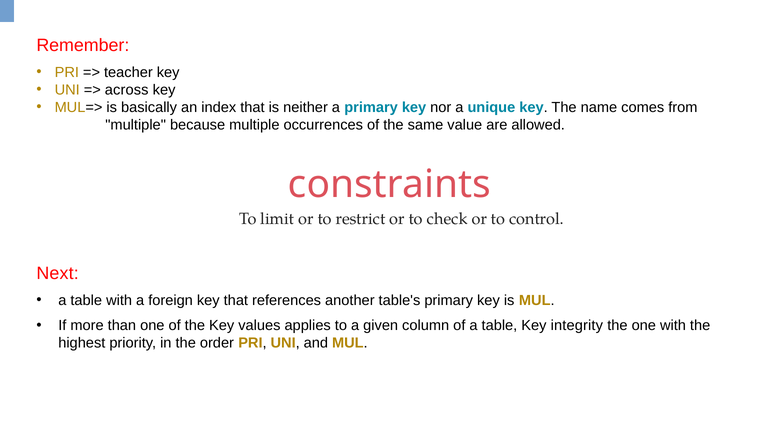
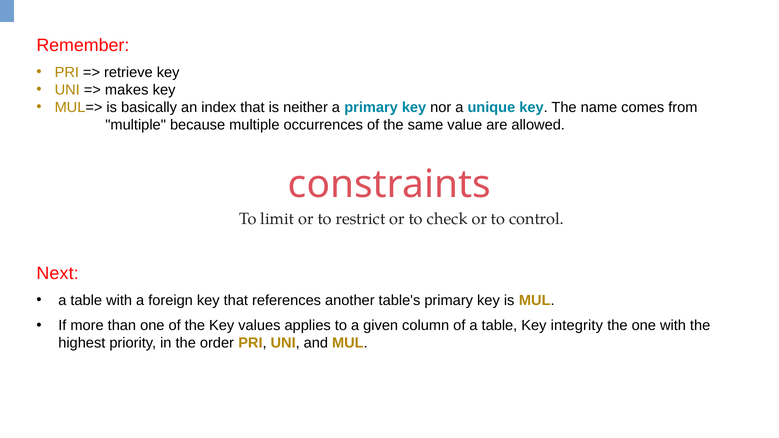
teacher: teacher -> retrieve (128, 72)
across: across -> makes (127, 90)
